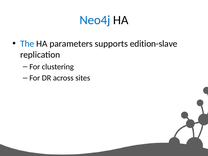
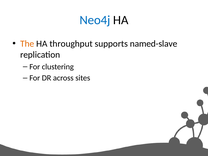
The colour: blue -> orange (27, 44)
parameters: parameters -> throughput (71, 44)
edition-slave: edition-slave -> named-slave (154, 44)
